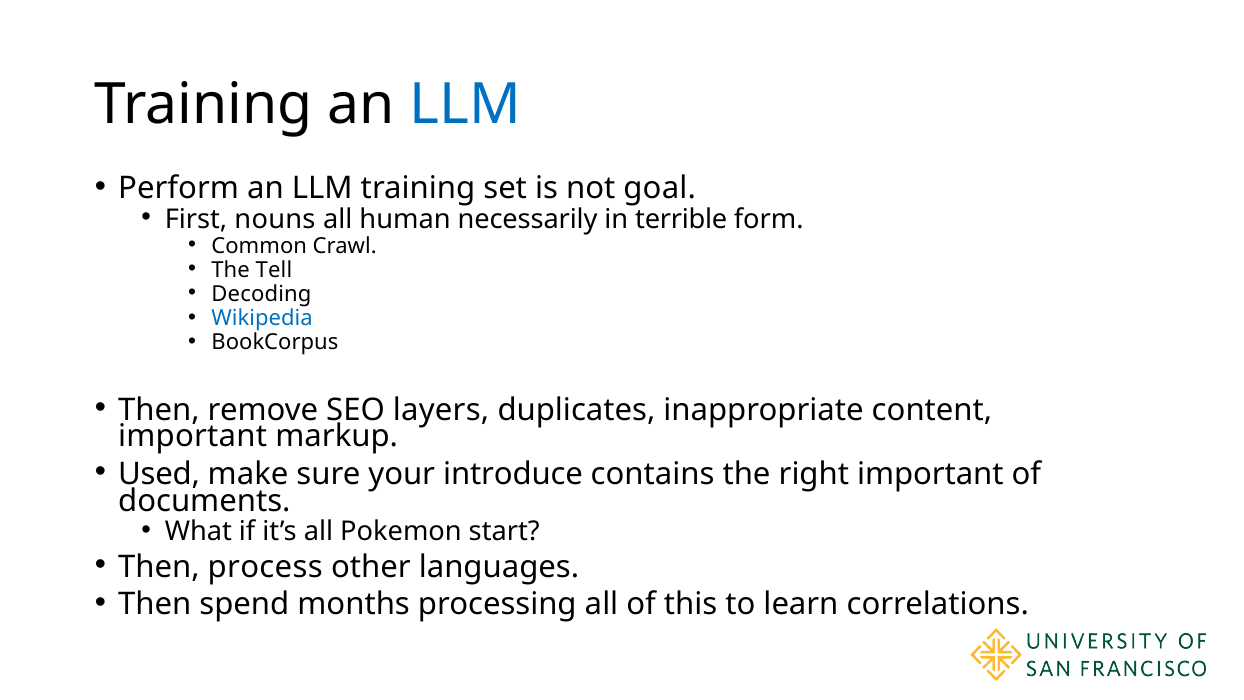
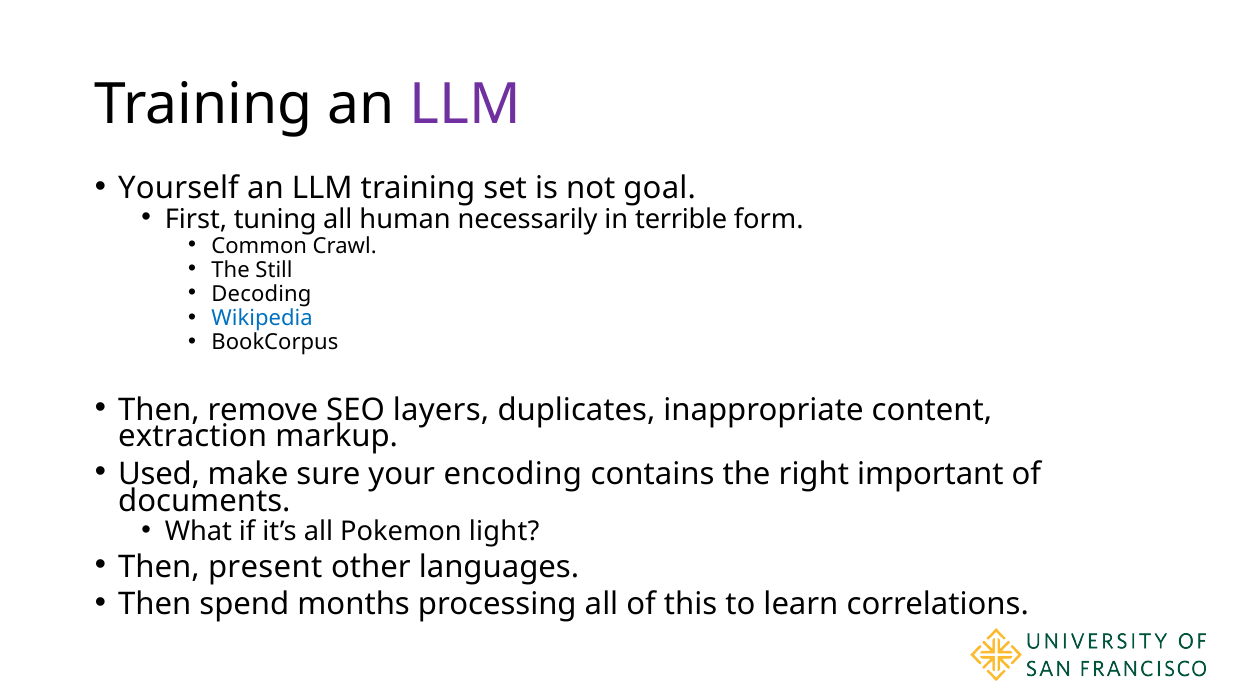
LLM colour: blue -> purple (465, 104)
Perform: Perform -> Yourself (179, 188)
nouns: nouns -> tuning (275, 219)
Tell: Tell -> Still (274, 270)
important: important -> extraction (193, 437)
introduce: introduce -> encoding (513, 474)
start: start -> light (504, 531)
process: process -> present (265, 567)
